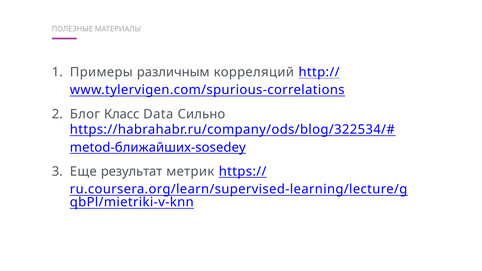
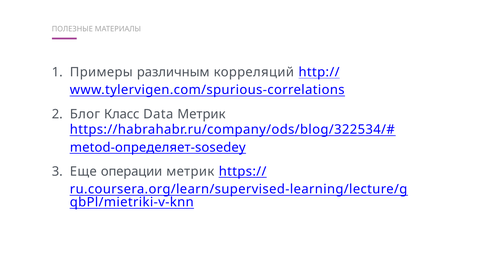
Data Сильно: Сильно -> Метрик (201, 114)
metod-ближайших-sosedey: metod-ближайших-sosedey -> metod-определяет-sosedey (158, 148)
результат: результат -> операции (132, 172)
